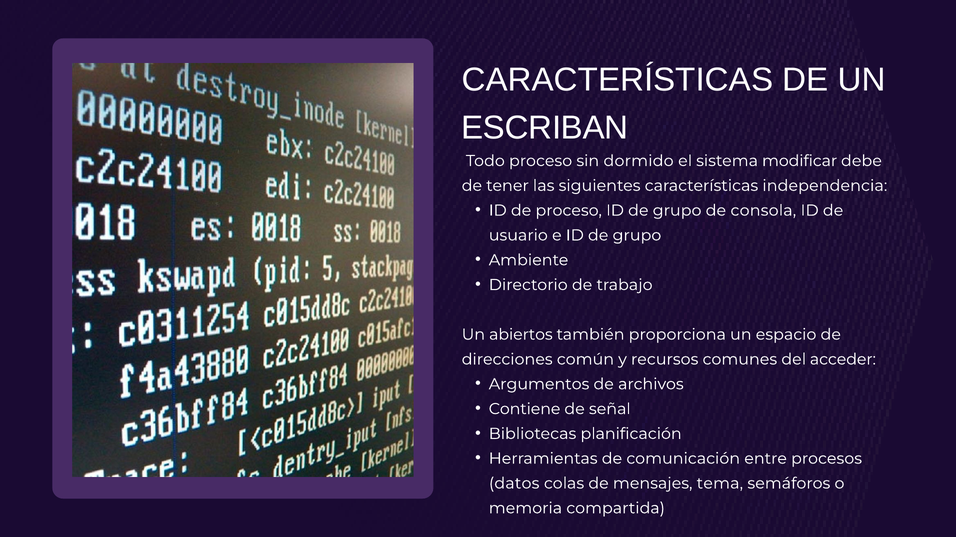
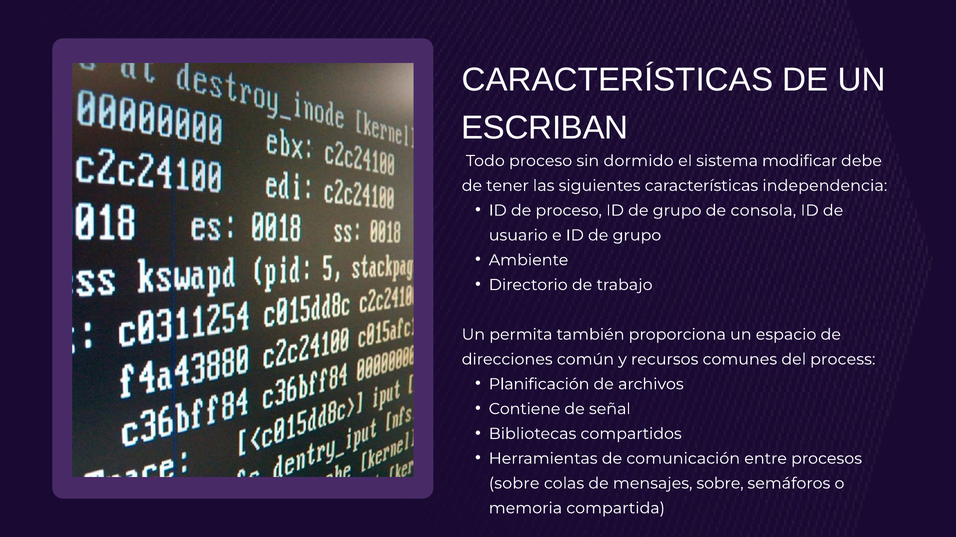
abiertos: abiertos -> permita (521, 335)
acceder: acceder -> process (843, 360)
Argumentos: Argumentos -> Planificación (539, 385)
planificación: planificación -> compartidos (631, 434)
datos: datos -> sobre (514, 484)
mensajes tema: tema -> sobre (720, 484)
